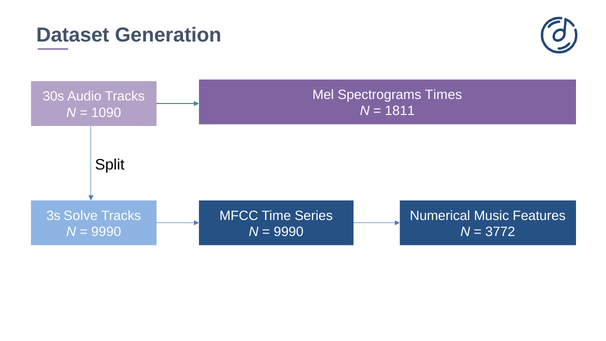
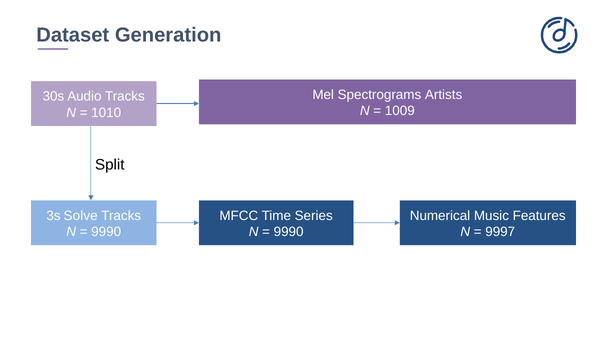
Times: Times -> Artists (444, 95)
1811: 1811 -> 1009 (400, 111)
1090: 1090 -> 1010 (106, 113)
3772: 3772 -> 9997 (500, 232)
